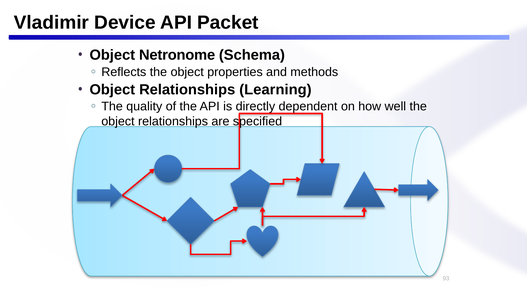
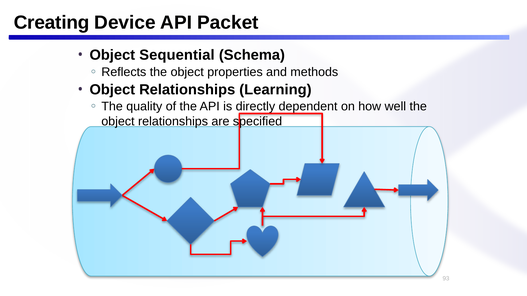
Vladimir: Vladimir -> Creating (52, 23)
Netronome: Netronome -> Sequential (177, 55)
